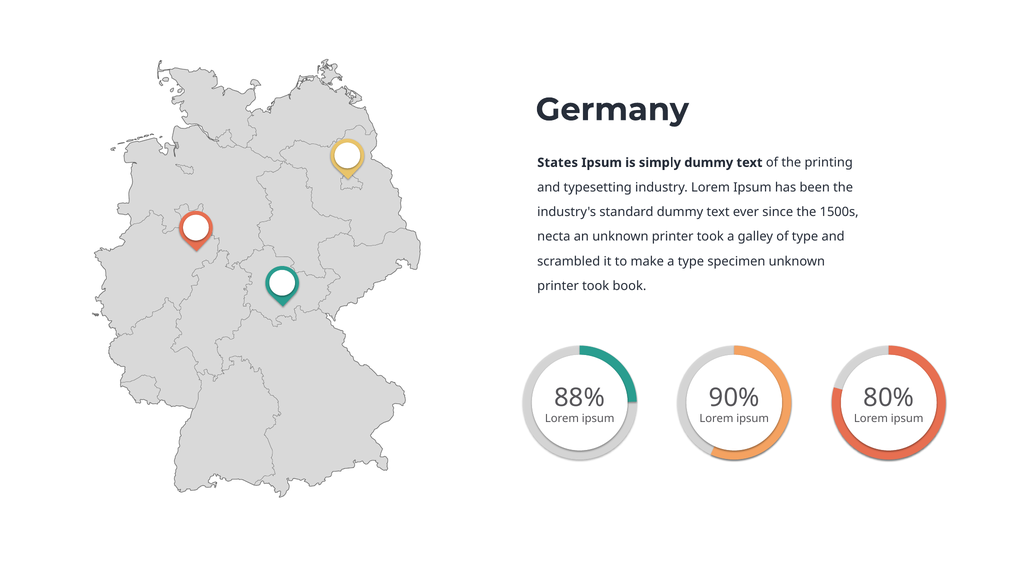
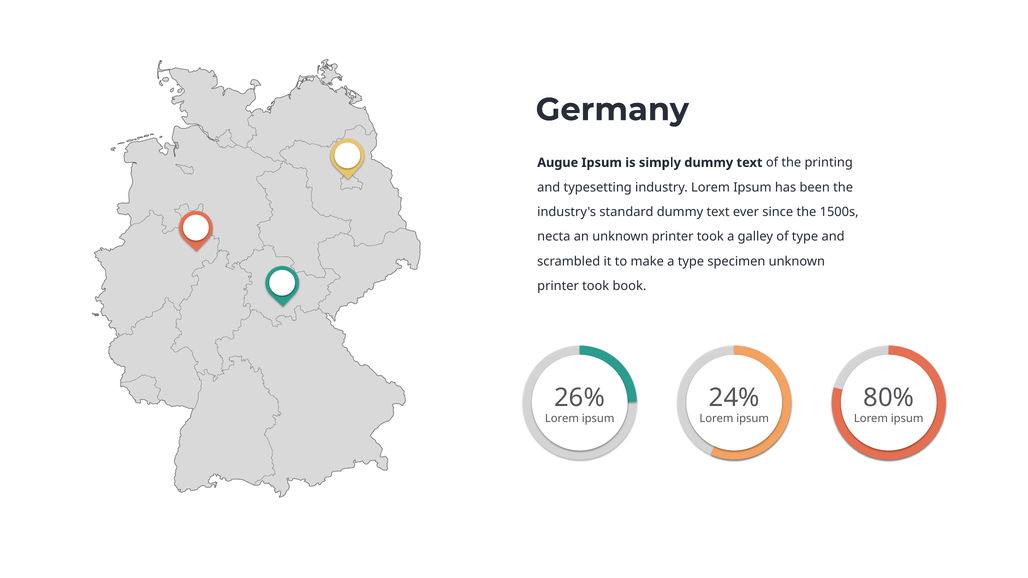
States: States -> Augue (558, 163)
88%: 88% -> 26% (580, 398)
90%: 90% -> 24% (734, 398)
